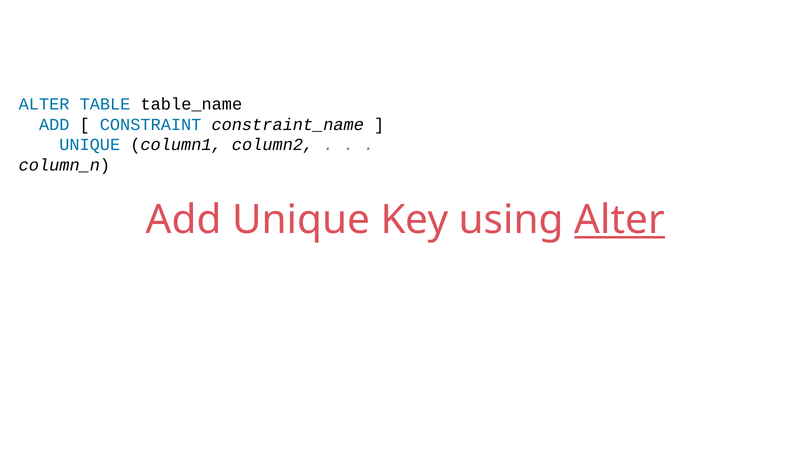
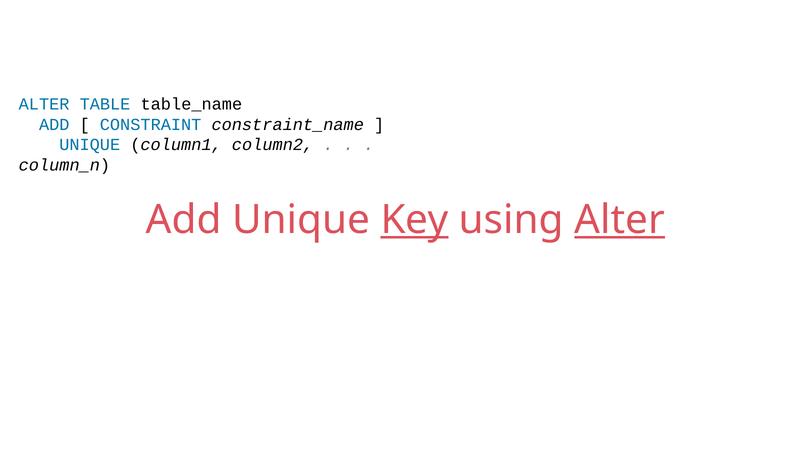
Key underline: none -> present (415, 220)
